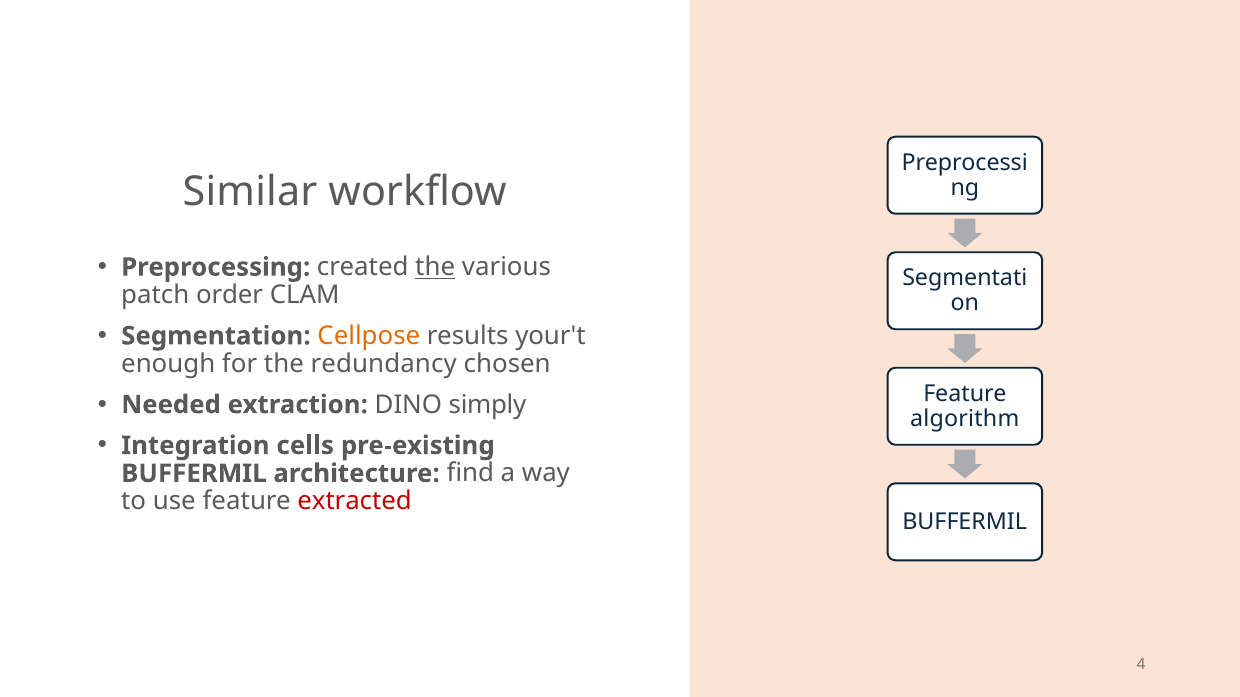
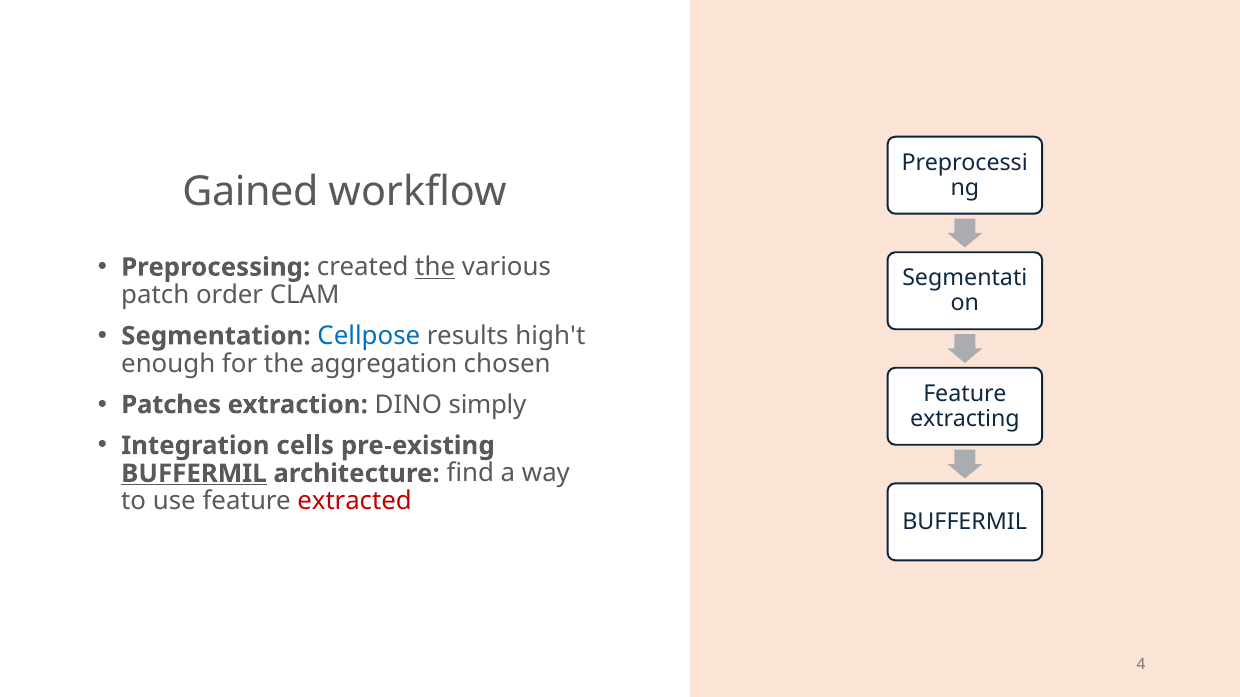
Similar: Similar -> Gained (250, 192)
Cellpose colour: orange -> blue (369, 336)
your't: your't -> high't (550, 336)
redundancy: redundancy -> aggregation (384, 364)
Needed: Needed -> Patches (171, 405)
algorithm: algorithm -> extracting (965, 419)
BUFFERMIL underline: none -> present (194, 474)
